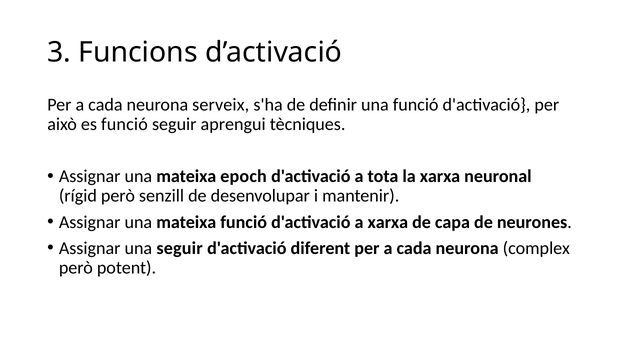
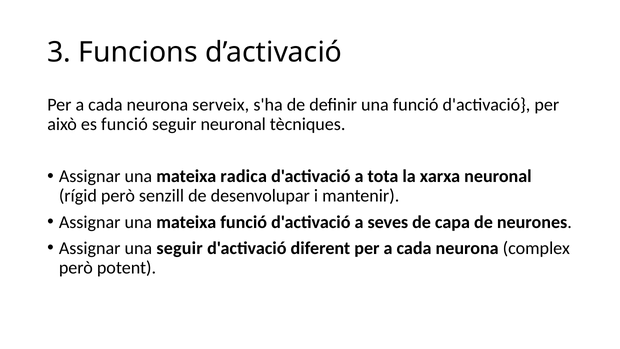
seguir aprengui: aprengui -> neuronal (233, 124)
epoch: epoch -> radica (244, 176)
a xarxa: xarxa -> seves (388, 222)
